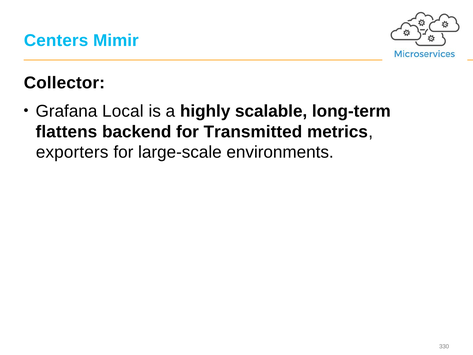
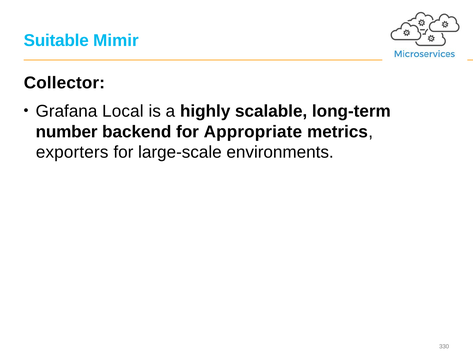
Centers: Centers -> Suitable (56, 40)
flattens: flattens -> number (67, 132)
Transmitted: Transmitted -> Appropriate (253, 132)
